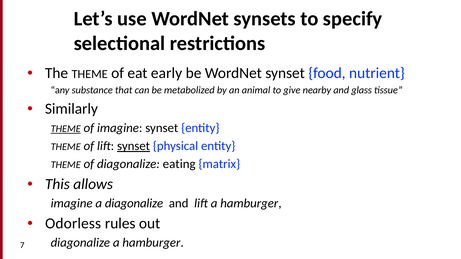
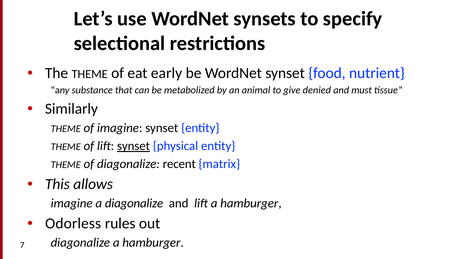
nearby: nearby -> denied (317, 90)
glass: glass -> must (362, 90)
THEME underline: present -> none (66, 129)
eating: eating -> recent (179, 164)
